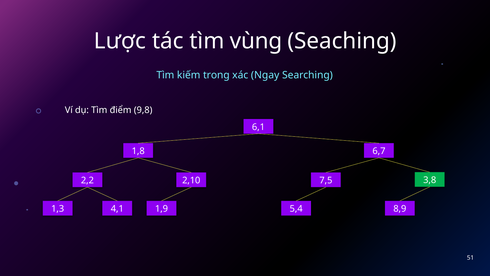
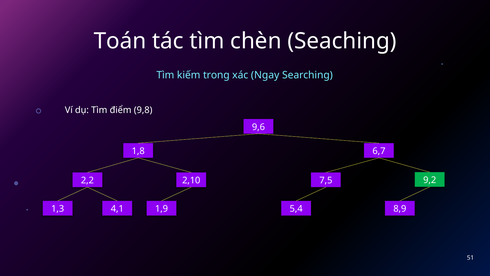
Lược: Lược -> Toán (120, 41)
vùng: vùng -> chèn (256, 41)
6,1: 6,1 -> 9,6 (258, 127)
3,8: 3,8 -> 9,2 (430, 180)
